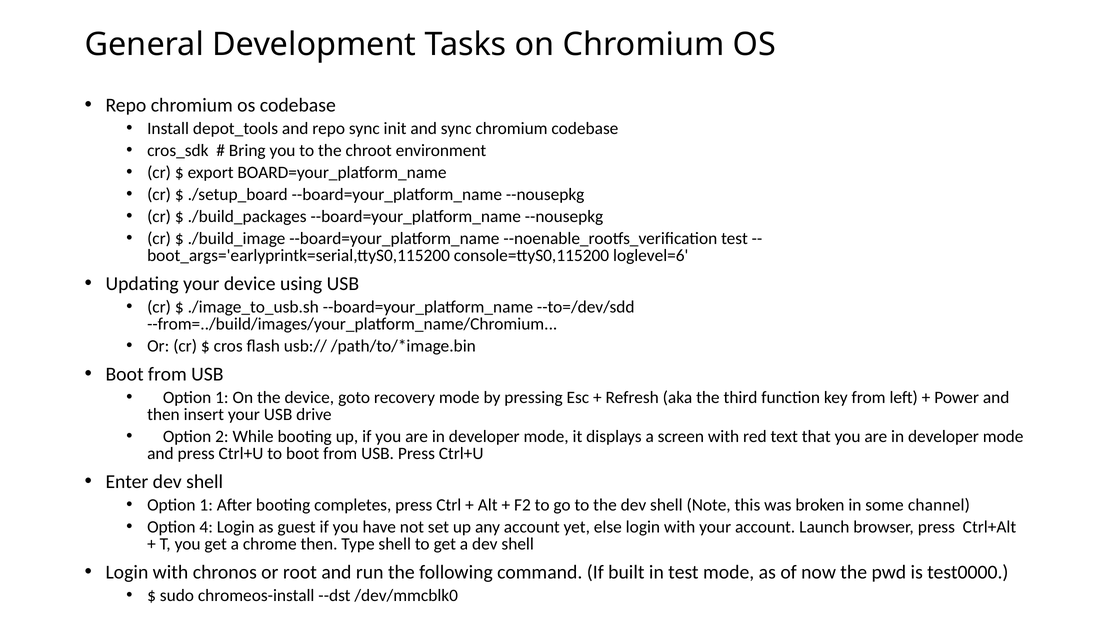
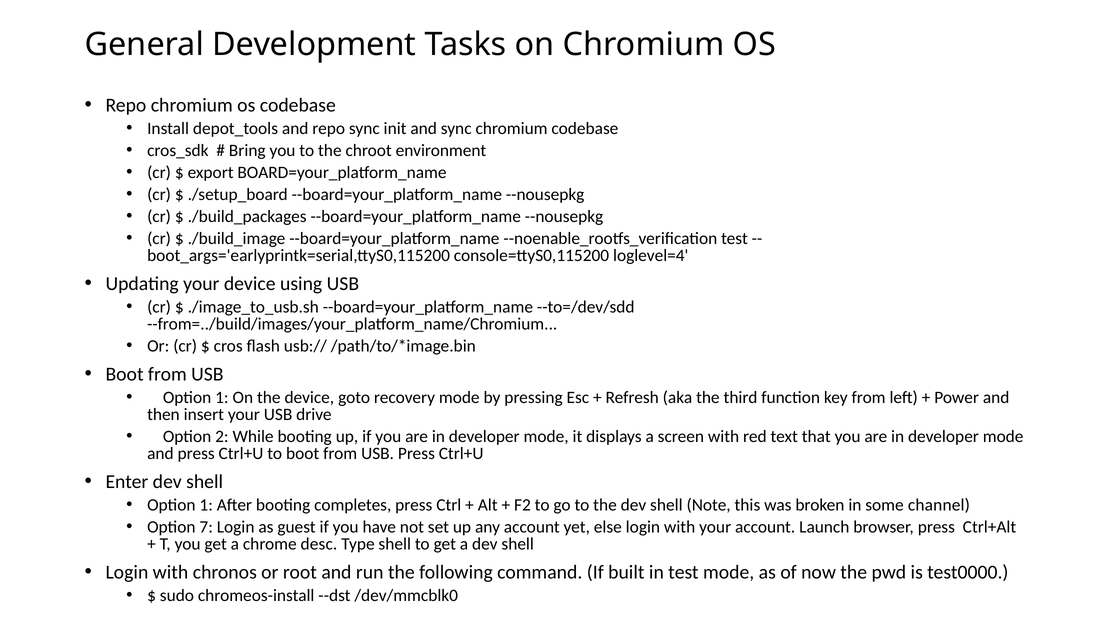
loglevel=6: loglevel=6 -> loglevel=4 (651, 256)
4: 4 -> 7 (206, 527)
chrome then: then -> desc (319, 544)
